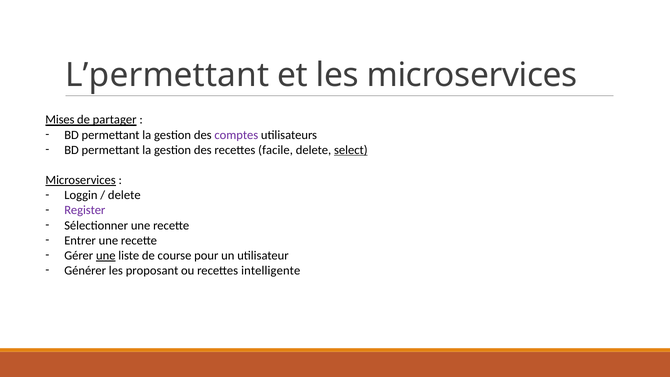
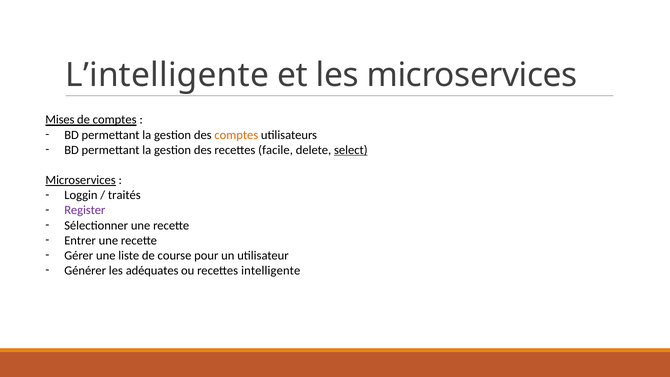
L’permettant: L’permettant -> L’intelligente (167, 75)
de partager: partager -> comptes (115, 120)
comptes colour: purple -> orange (236, 135)
delete: delete -> traités (124, 195)
une underline: present -> none (106, 255)
proposant: proposant -> adéquates (152, 271)
